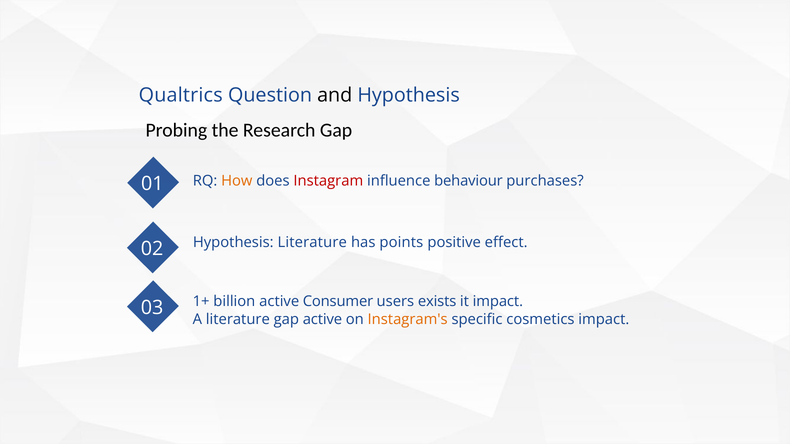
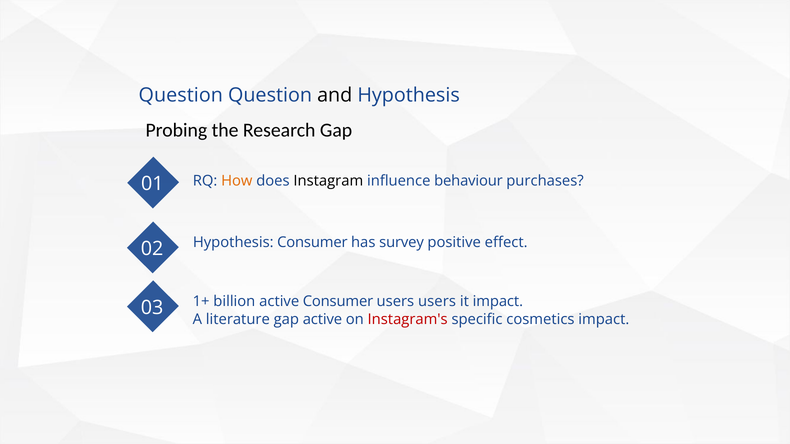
Qualtrics: Qualtrics -> Question (181, 95)
Instagram colour: red -> black (328, 181)
Hypothesis Literature: Literature -> Consumer (312, 243)
points: points -> survey (402, 243)
users exists: exists -> users (437, 302)
Instagram's colour: orange -> red (408, 320)
